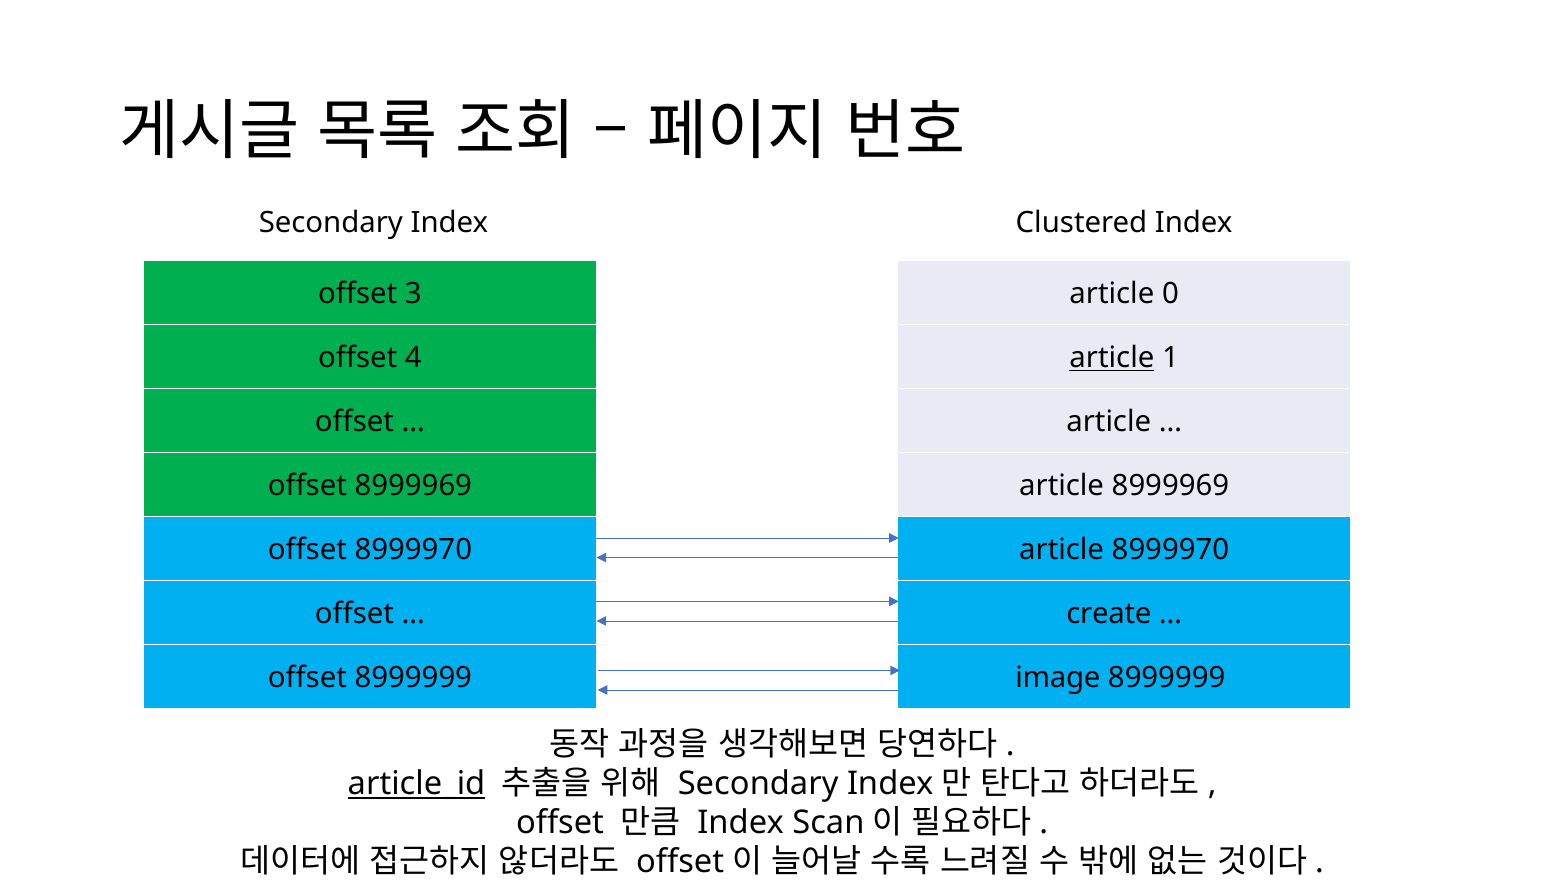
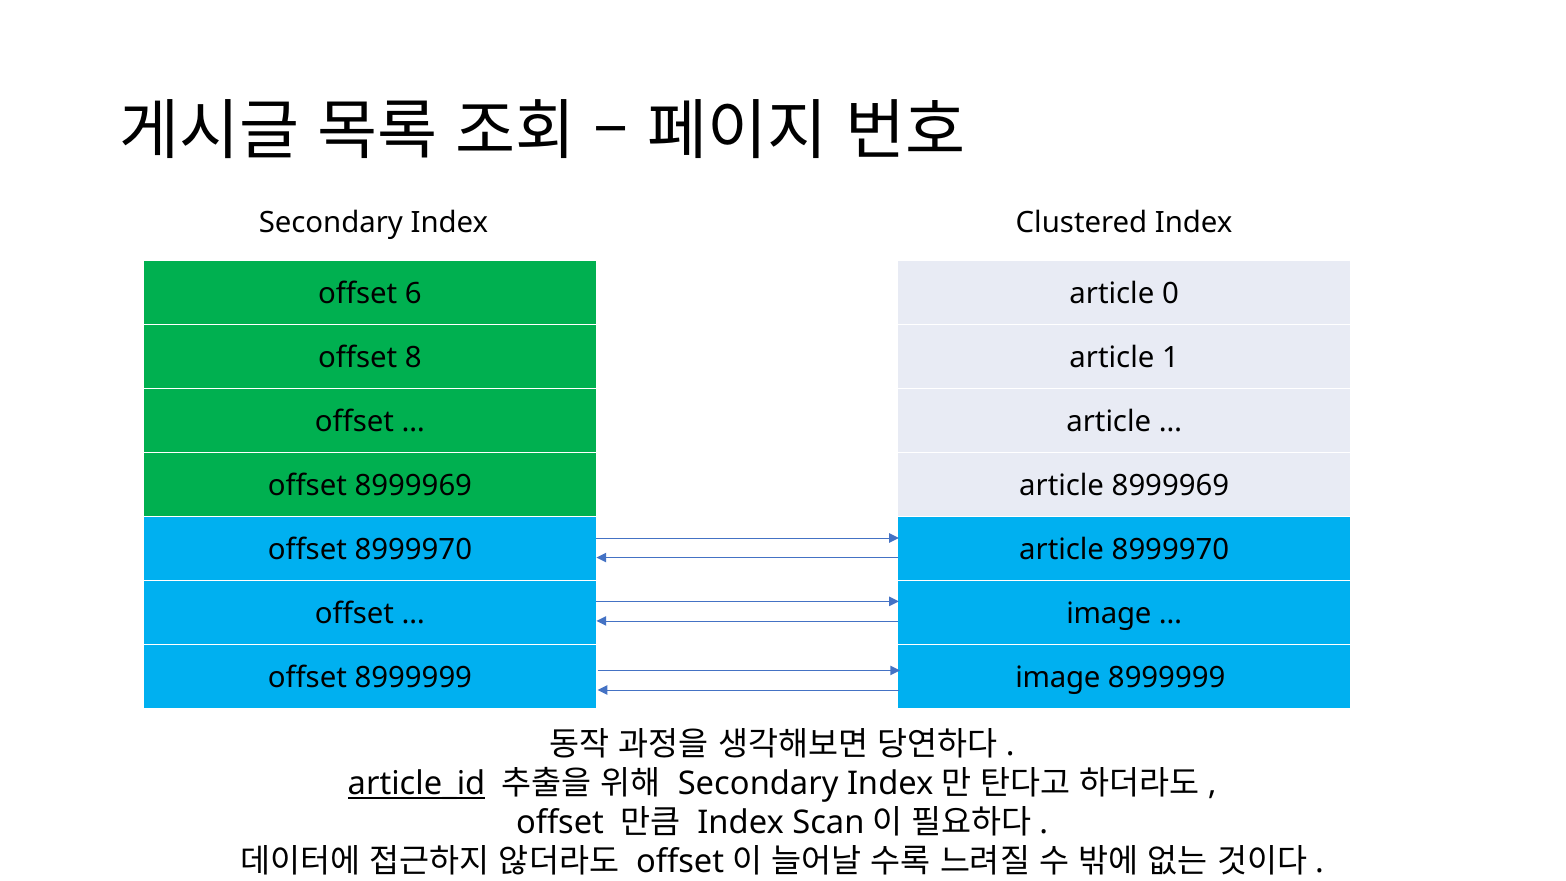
3: 3 -> 6 (413, 294)
4: 4 -> 8 (413, 358)
article underline: present -> none (1112, 358)
create: create -> image (1109, 614)
